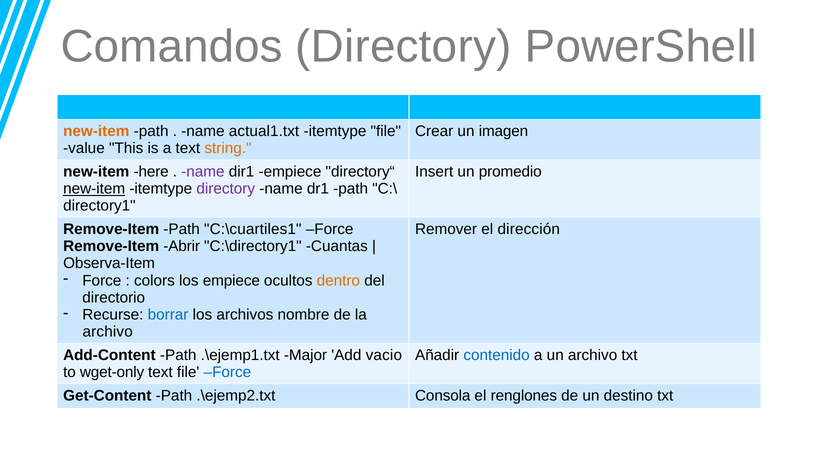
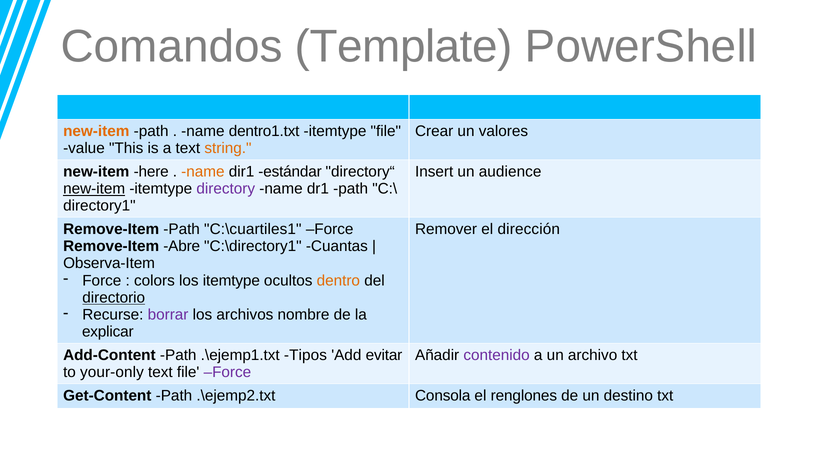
Comandos Directory: Directory -> Template (404, 47)
actual1.txt: actual1.txt -> dentro1.txt (264, 131)
imagen: imagen -> valores (503, 131)
name colour: purple -> orange (203, 172)
dir1 empiece: empiece -> estándar (290, 172)
promedio: promedio -> audience (510, 172)
Abrir: Abrir -> Abre (182, 246)
los empiece: empiece -> itemtype (231, 281)
directorio underline: none -> present (114, 298)
borrar colour: blue -> purple (168, 315)
archivo: archivo -> explicar (108, 332)
Major: Major -> Tipos (305, 355)
vacio: vacio -> evitar (384, 355)
contenido colour: blue -> purple (497, 355)
wget-only: wget-only -> your-only (112, 372)
Force colour: blue -> purple (227, 372)
